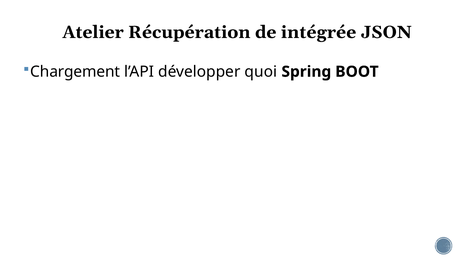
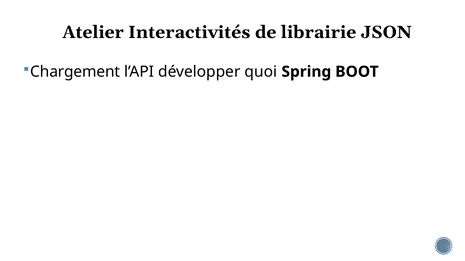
Récupération: Récupération -> Interactivités (189, 32)
intégrée: intégrée -> librairie (319, 32)
